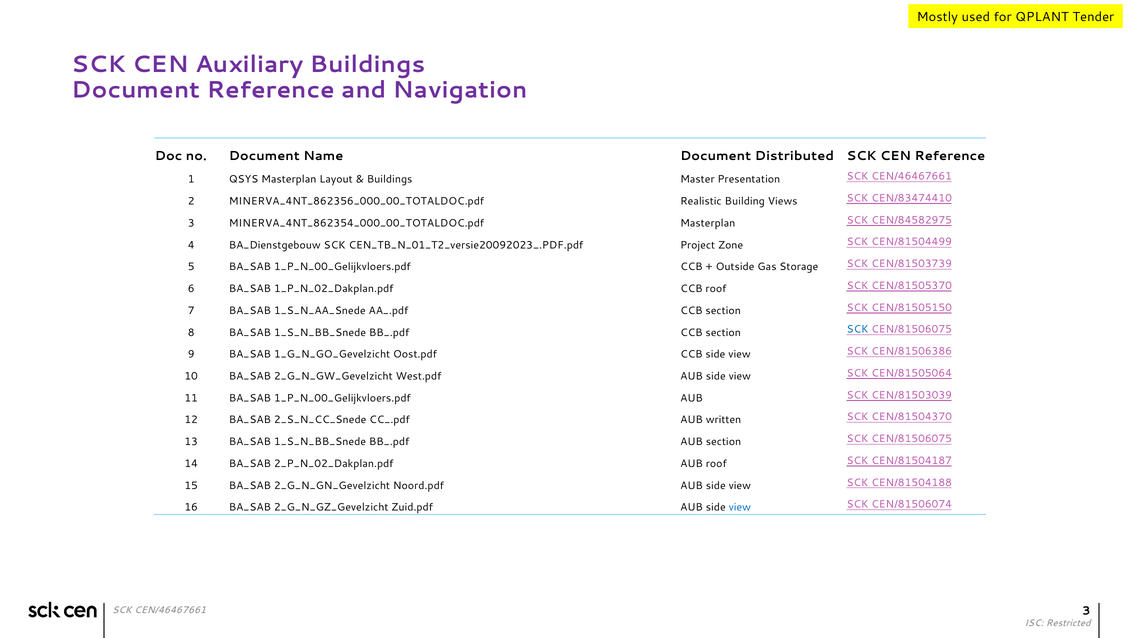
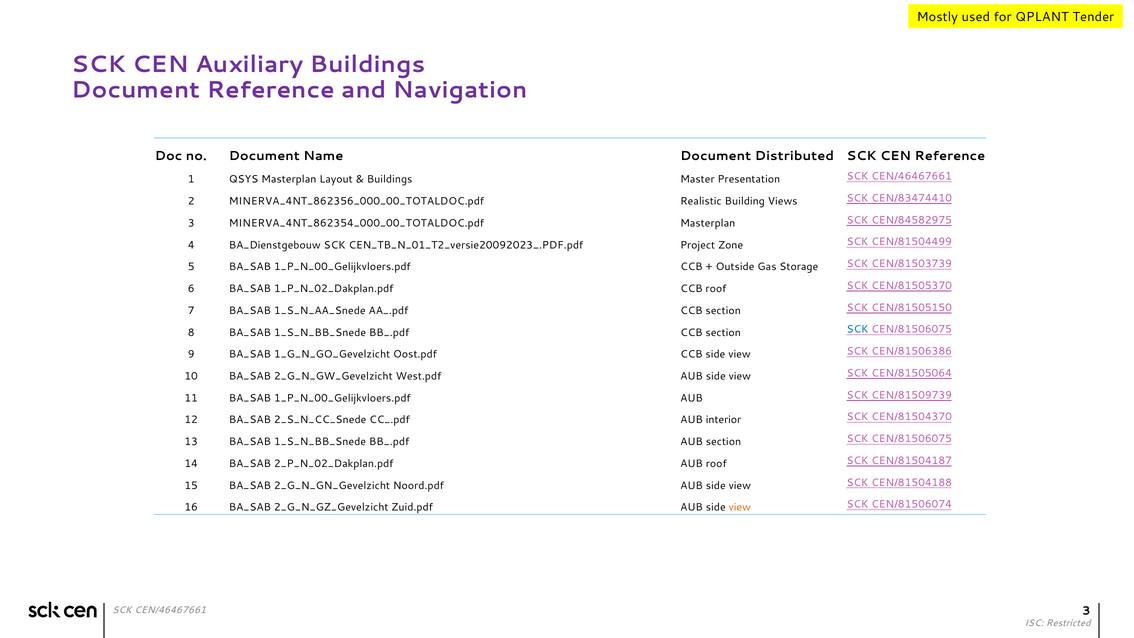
CEN/81503039: CEN/81503039 -> CEN/81509739 (912, 395)
written: written -> interior (724, 420)
view colour: blue -> orange (740, 507)
